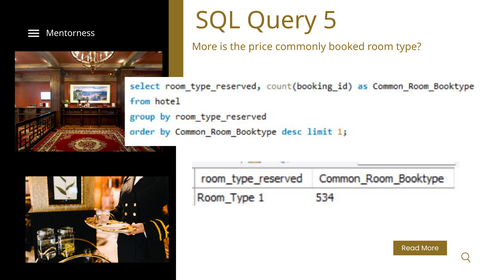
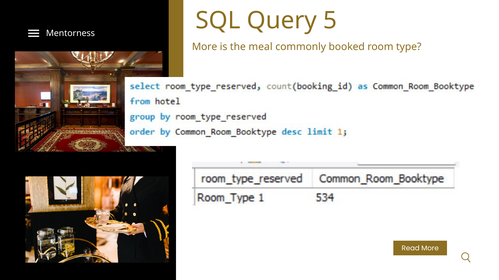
price: price -> meal (261, 47)
